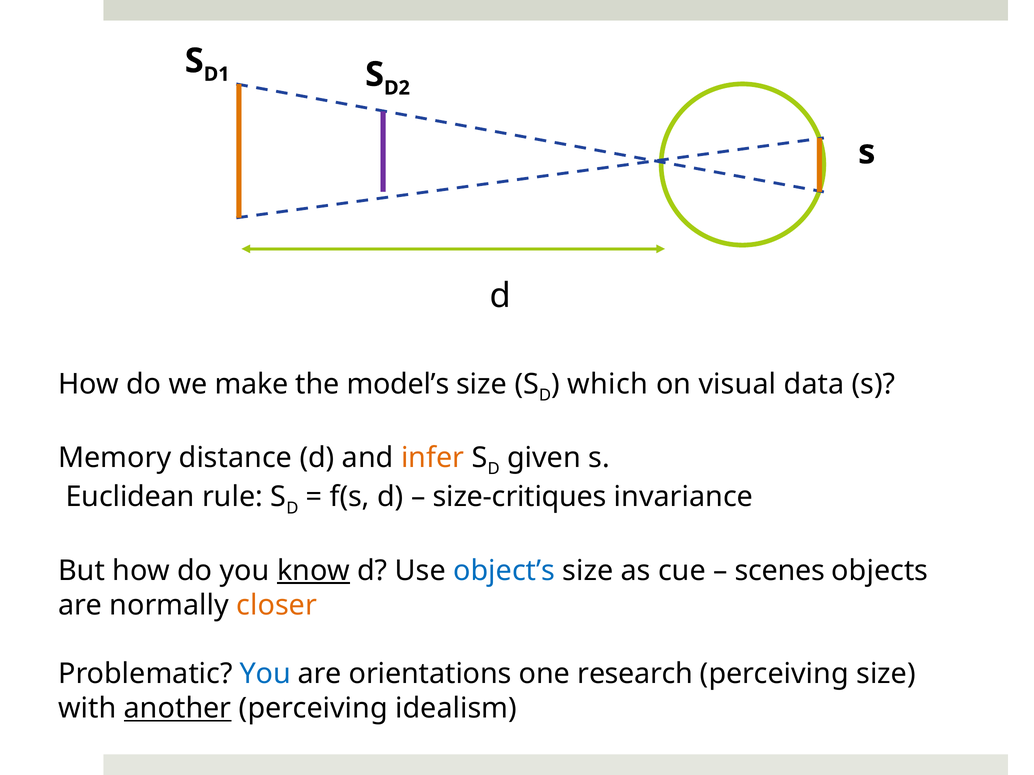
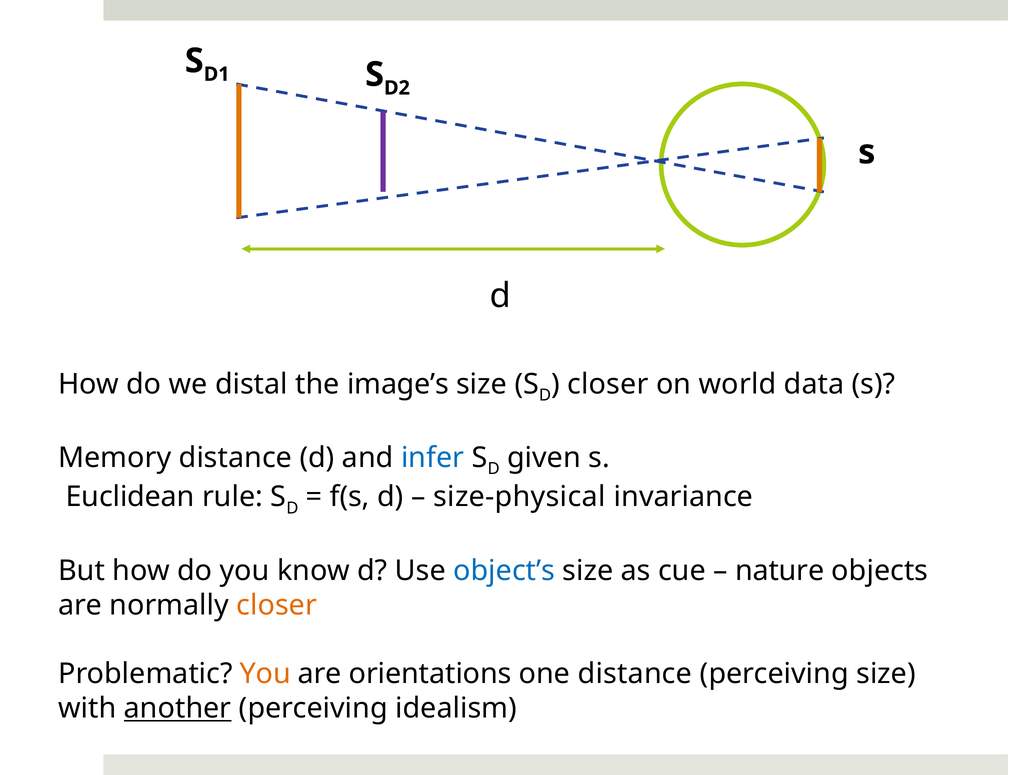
make: make -> distal (251, 384)
model’s: model’s -> image’s (398, 384)
which: which -> closer (608, 384)
visual: visual -> world (738, 384)
infer colour: orange -> blue (433, 458)
size-critiques: size-critiques -> size-physical (519, 497)
know underline: present -> none (314, 571)
scenes: scenes -> nature (780, 571)
You colour: blue -> orange (265, 674)
one research: research -> distance (635, 674)
